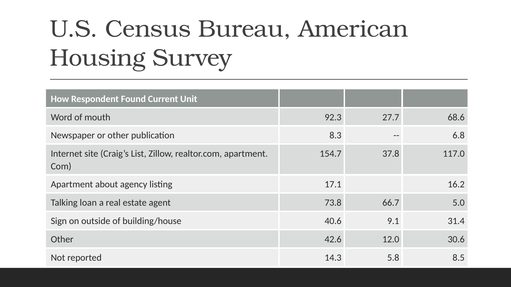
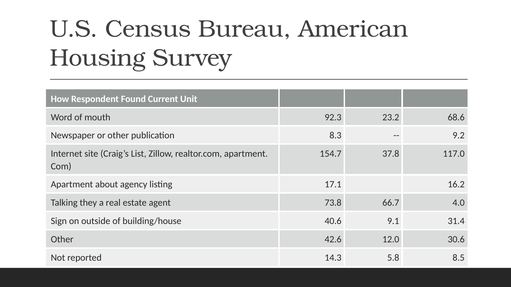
27.7: 27.7 -> 23.2 (391, 117)
6.8: 6.8 -> 9.2 (459, 136)
loan: loan -> they (88, 203)
5.0: 5.0 -> 4.0 (459, 203)
